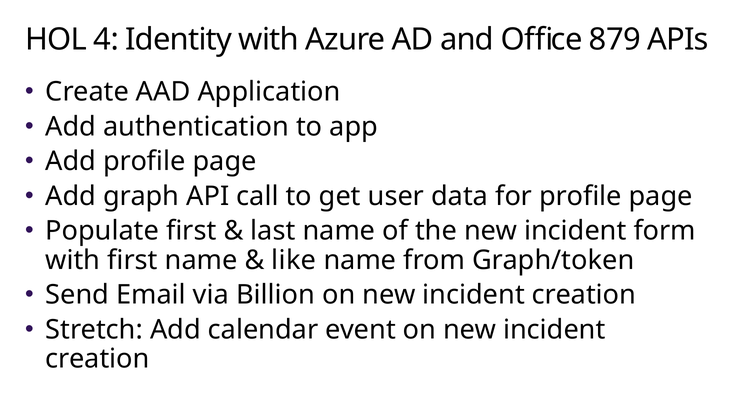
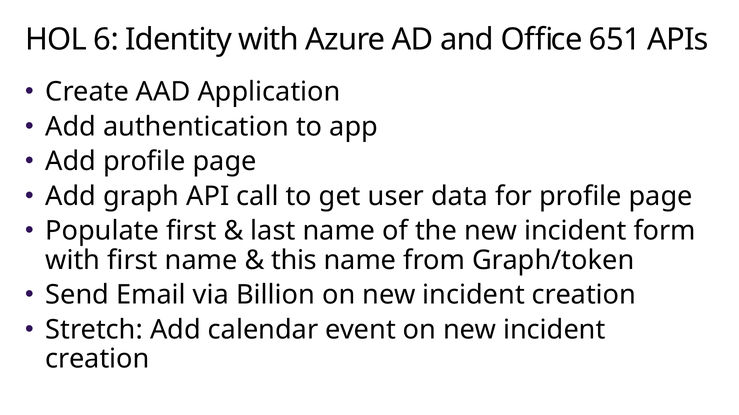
4: 4 -> 6 (106, 39)
879: 879 -> 651 (615, 39)
like: like -> this (294, 260)
